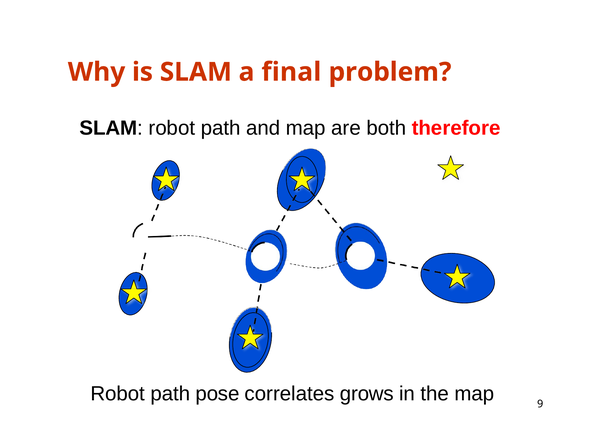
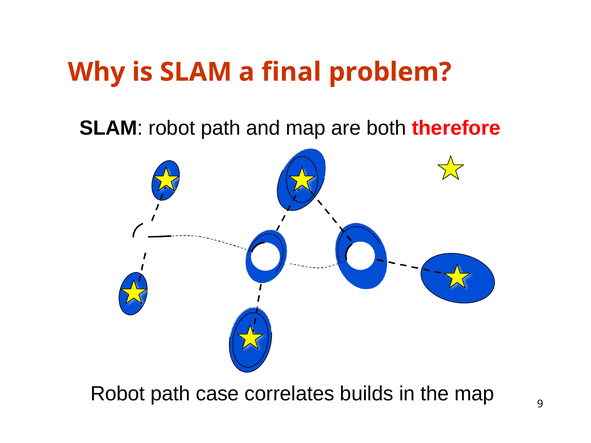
pose: pose -> case (217, 394)
grows: grows -> builds (367, 394)
